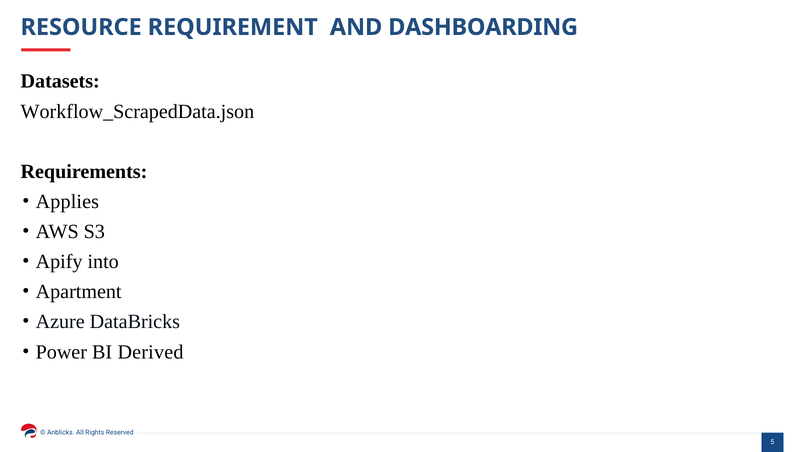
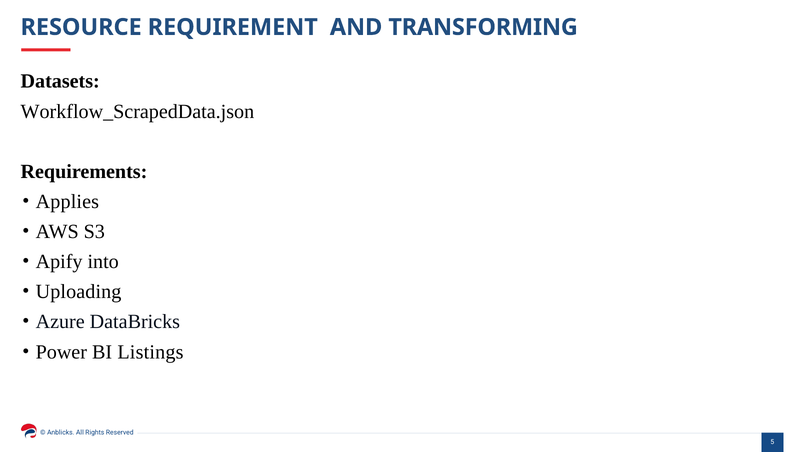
DASHBOARDING: DASHBOARDING -> TRANSFORMING (483, 27)
Apartment: Apartment -> Uploading (79, 292)
Derived: Derived -> Listings (150, 352)
